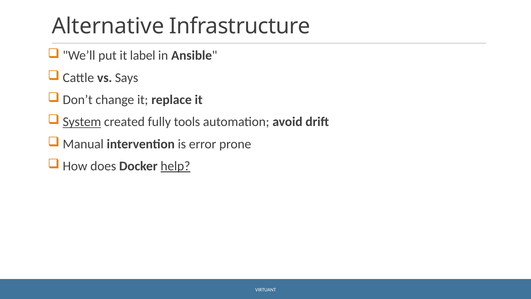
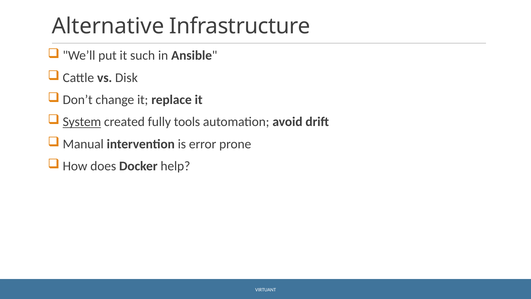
label: label -> such (143, 56)
Says: Says -> Disk (126, 78)
help underline: present -> none (175, 166)
